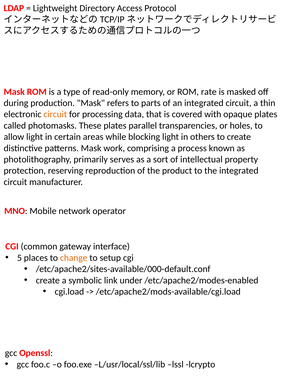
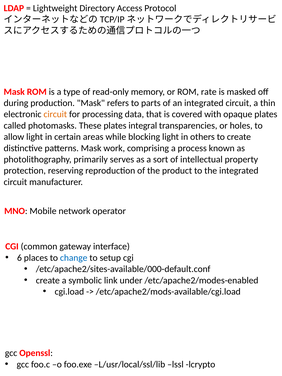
parallel: parallel -> integral (143, 126)
5: 5 -> 6 (19, 258)
change colour: orange -> blue (74, 258)
